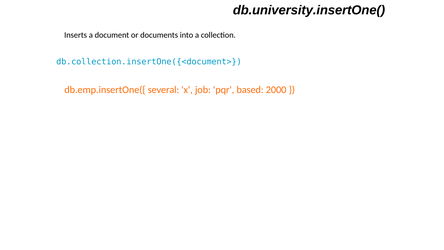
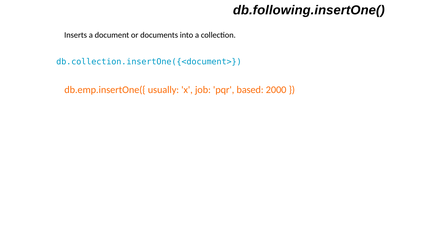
db.university.insertOne(: db.university.insertOne( -> db.following.insertOne( (309, 10)
several: several -> usually (163, 90)
